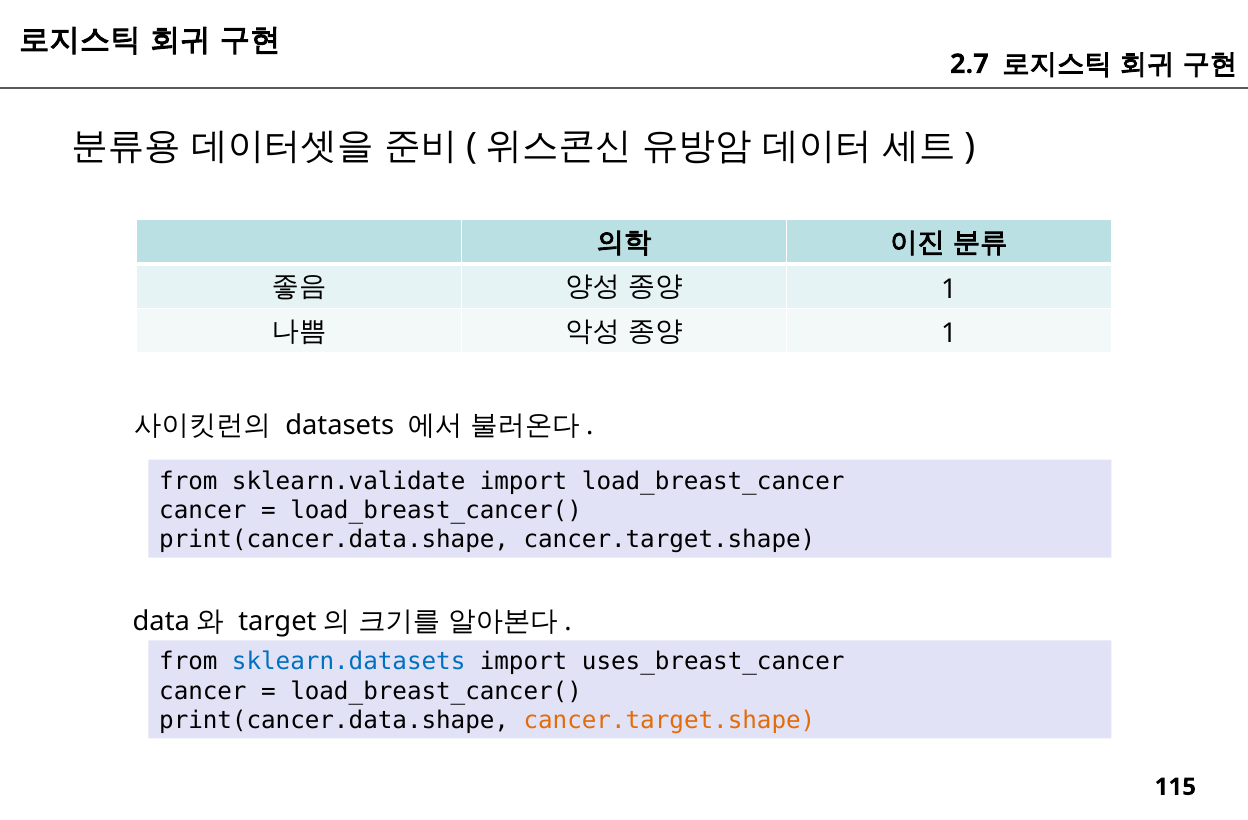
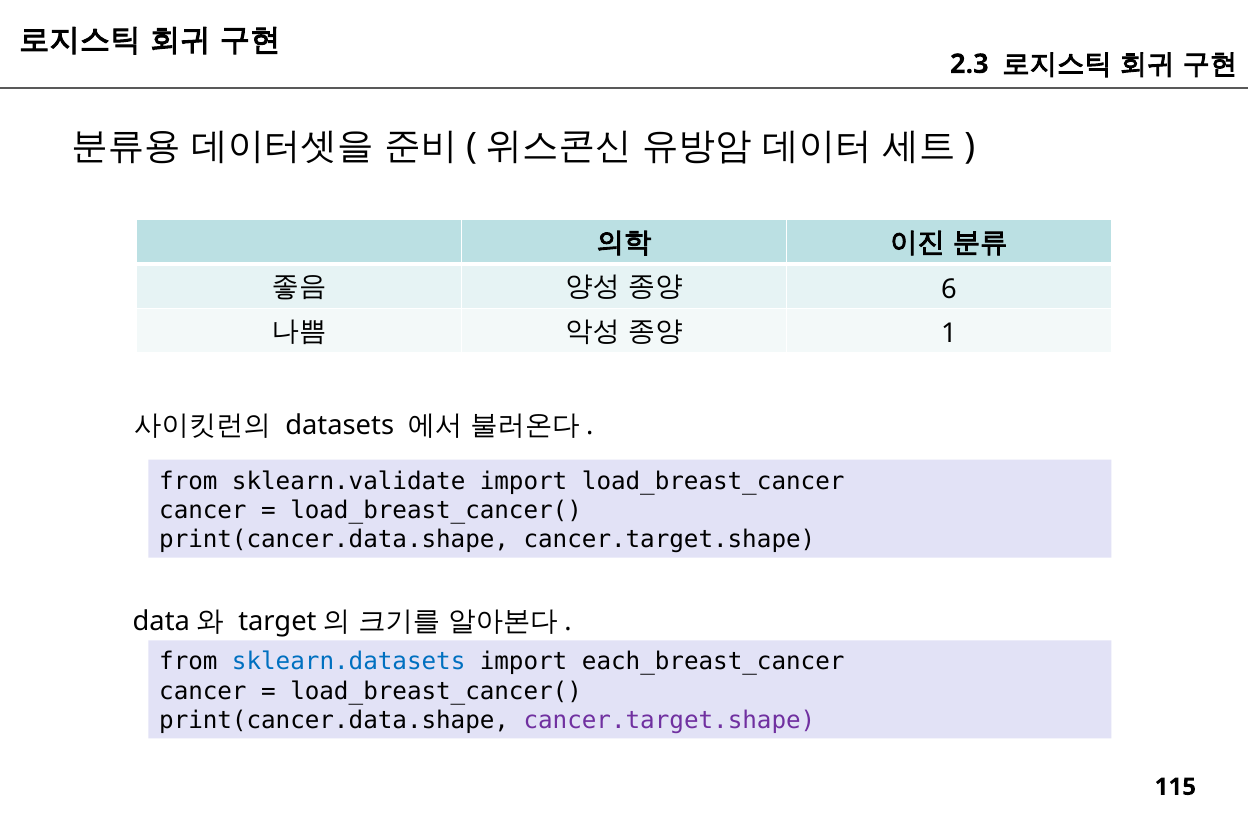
2.7: 2.7 -> 2.3 (969, 64)
1: 1 -> 6 (949, 289)
uses_breast_cancer: uses_breast_cancer -> each_breast_cancer (713, 662)
cancer.target.shape colour: orange -> purple (669, 720)
